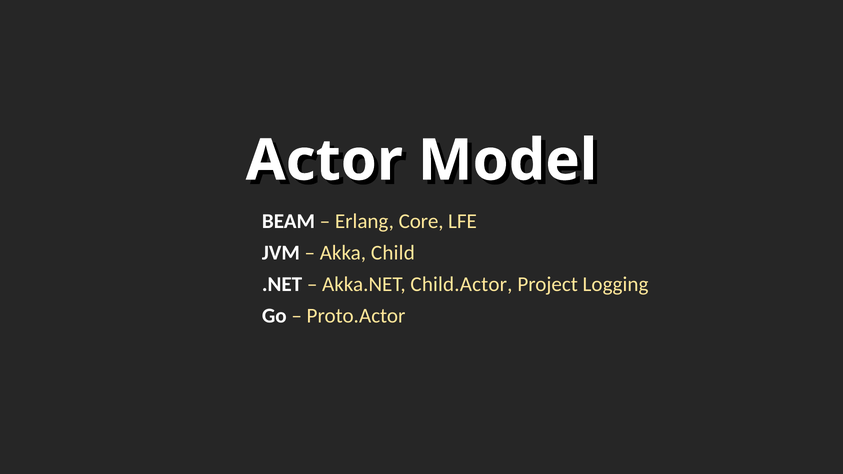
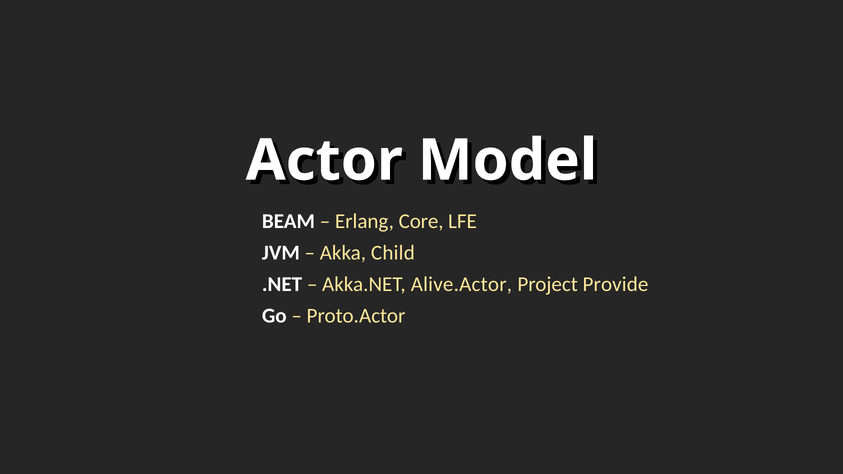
Child.Actor: Child.Actor -> Alive.Actor (461, 284)
Logging: Logging -> Provide (616, 284)
